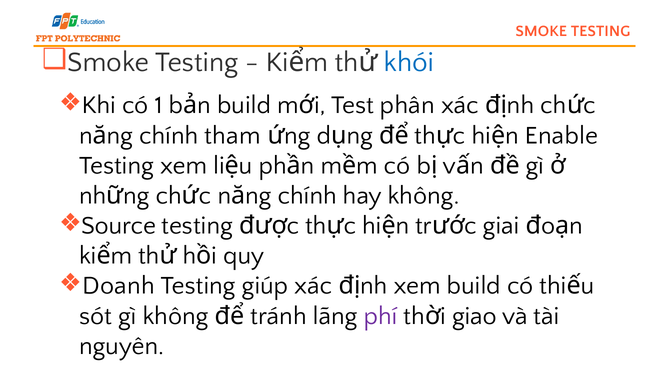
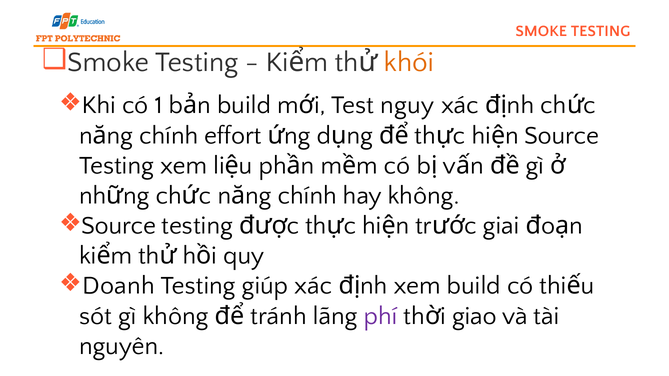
khói colour: blue -> orange (409, 62)
phân: phân -> nguy (407, 105)
tham: tham -> effort (233, 135)
Enable: Enable -> Source (562, 135)
